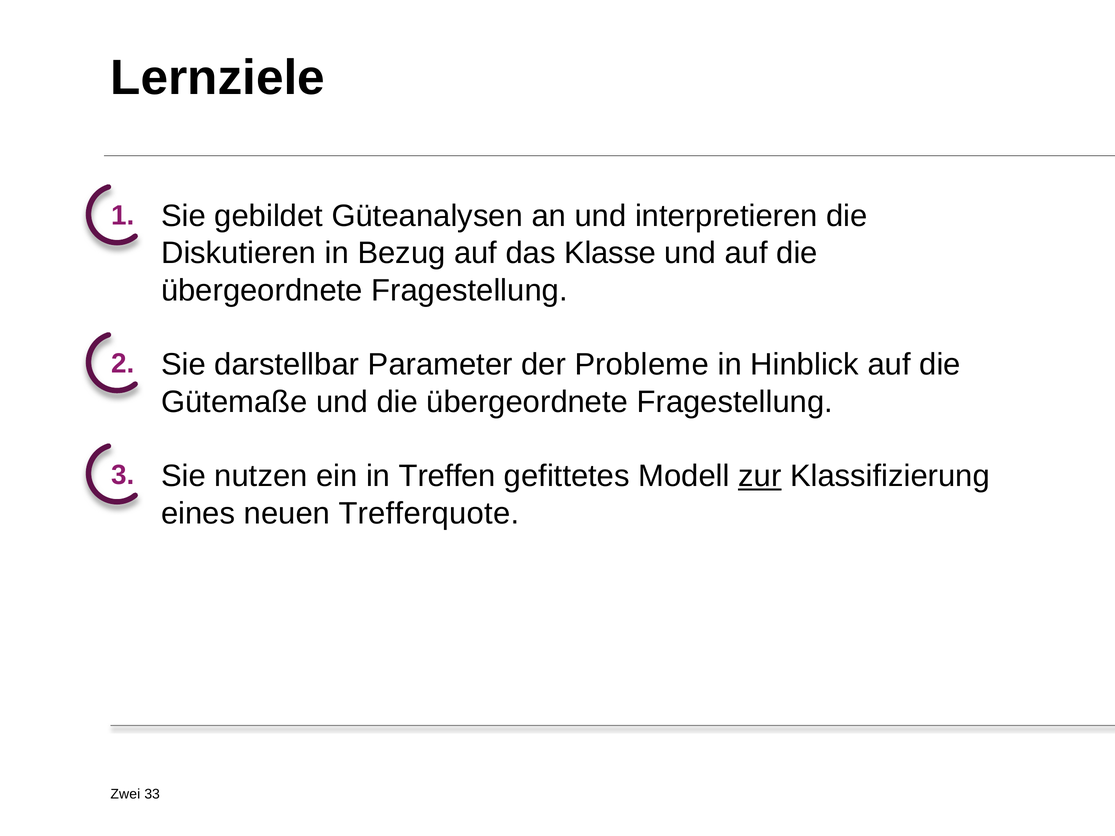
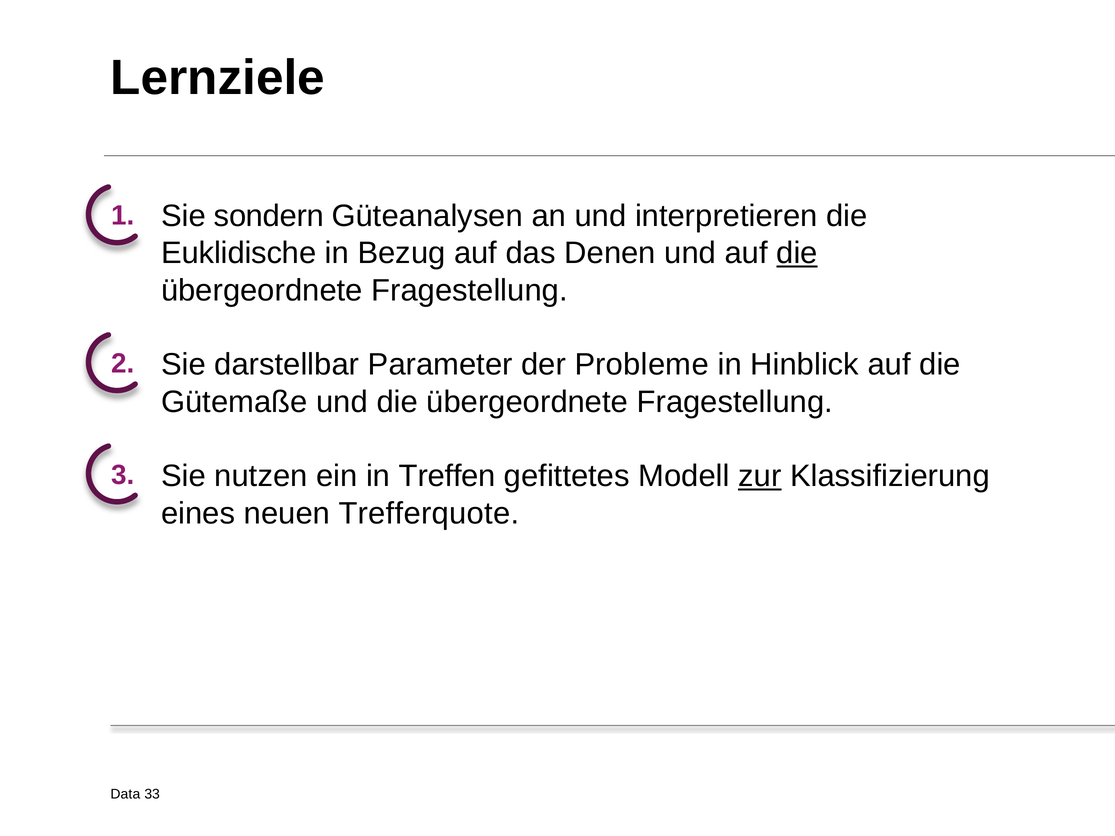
gebildet: gebildet -> sondern (269, 216)
Diskutieren: Diskutieren -> Euklidische (239, 253)
Klasse: Klasse -> Denen (610, 253)
die underline: none -> present (797, 253)
Zwei: Zwei -> Data (125, 794)
